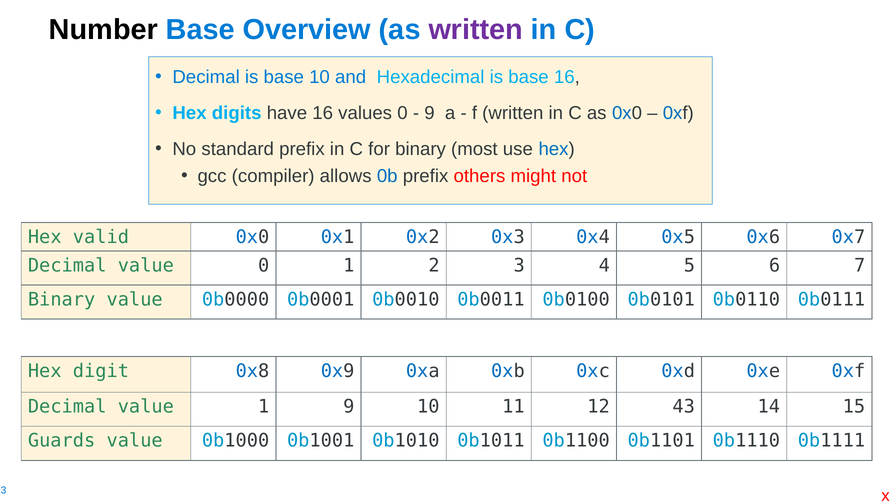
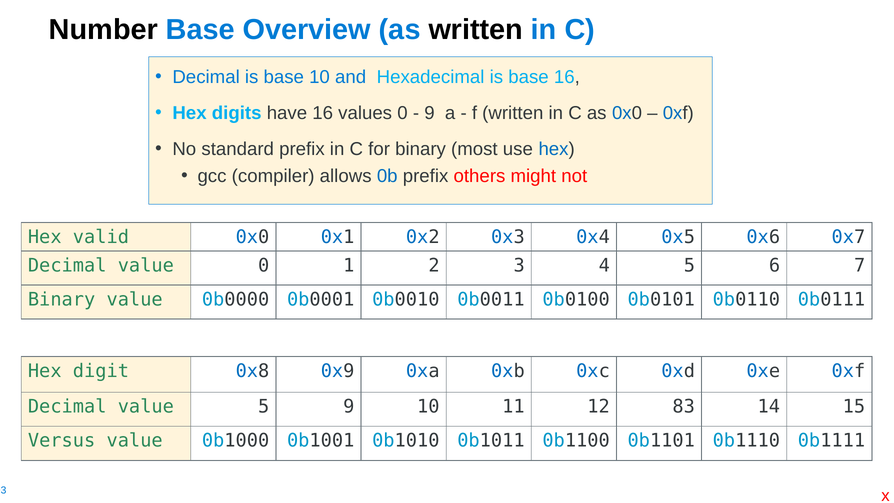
written colour: purple -> black (476, 30)
value 1: 1 -> 5 (264, 407)
43: 43 -> 83 (684, 407)
Guards: Guards -> Versus (62, 441)
